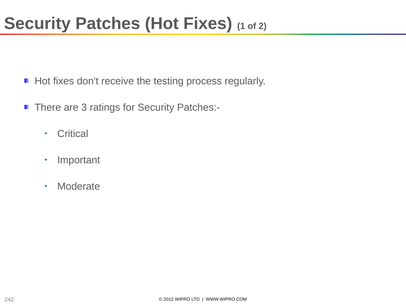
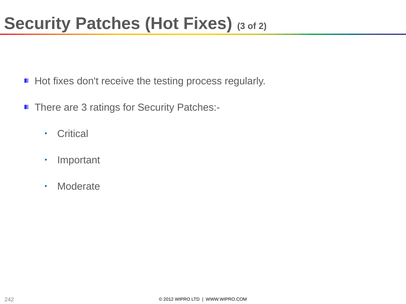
Fixes 1: 1 -> 3 (241, 26)
